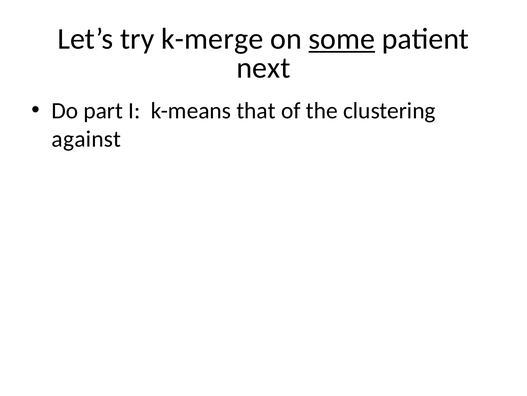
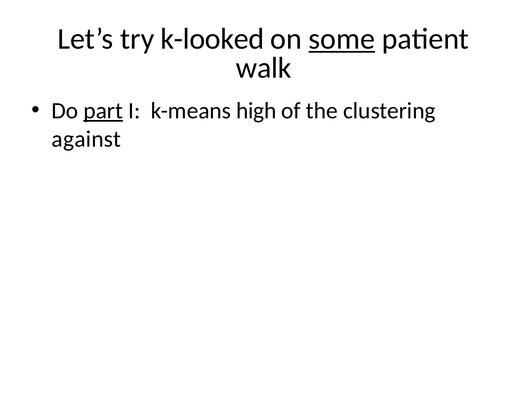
k-merge: k-merge -> k-looked (212, 39)
next: next -> walk (264, 68)
part underline: none -> present (103, 111)
that: that -> high (256, 111)
